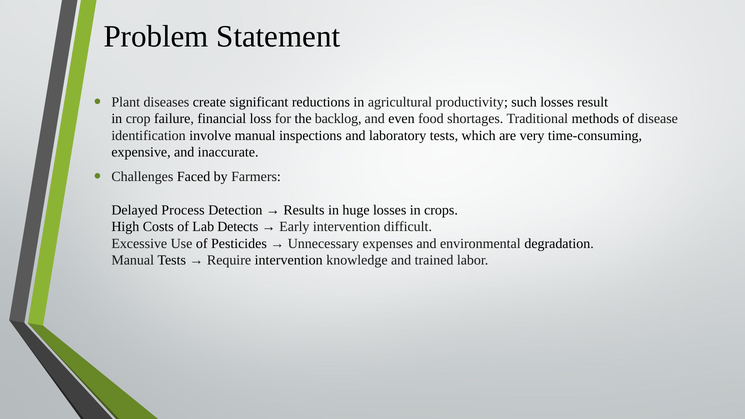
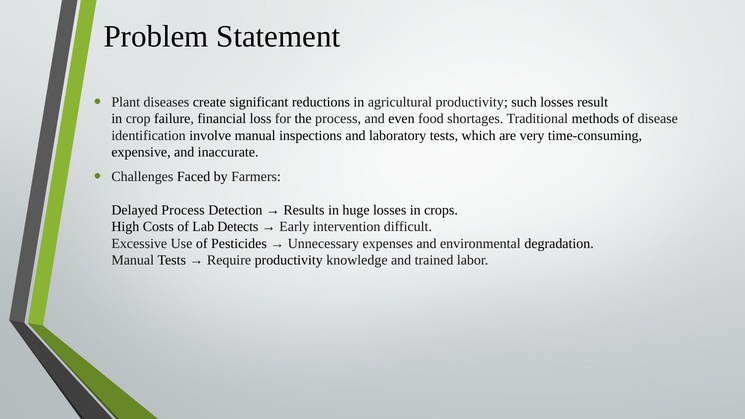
the backlog: backlog -> process (338, 119)
Require intervention: intervention -> productivity (289, 260)
